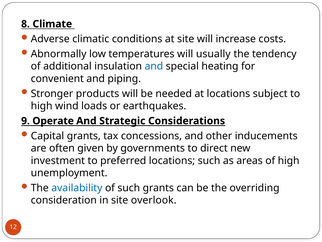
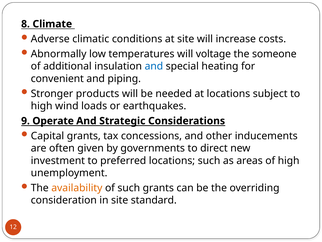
usually: usually -> voltage (213, 54)
tendency: tendency -> someone (274, 54)
availability colour: blue -> orange (77, 188)
overlook: overlook -> standard (154, 200)
